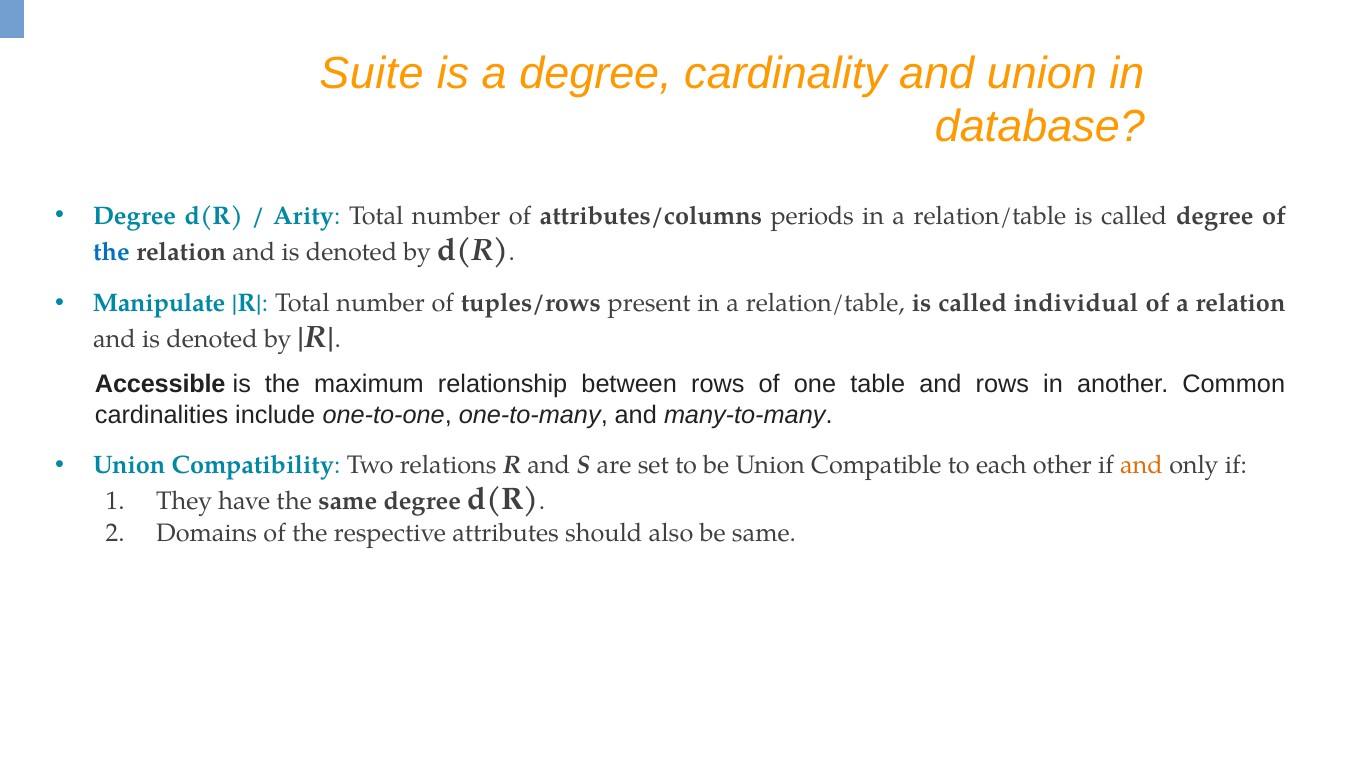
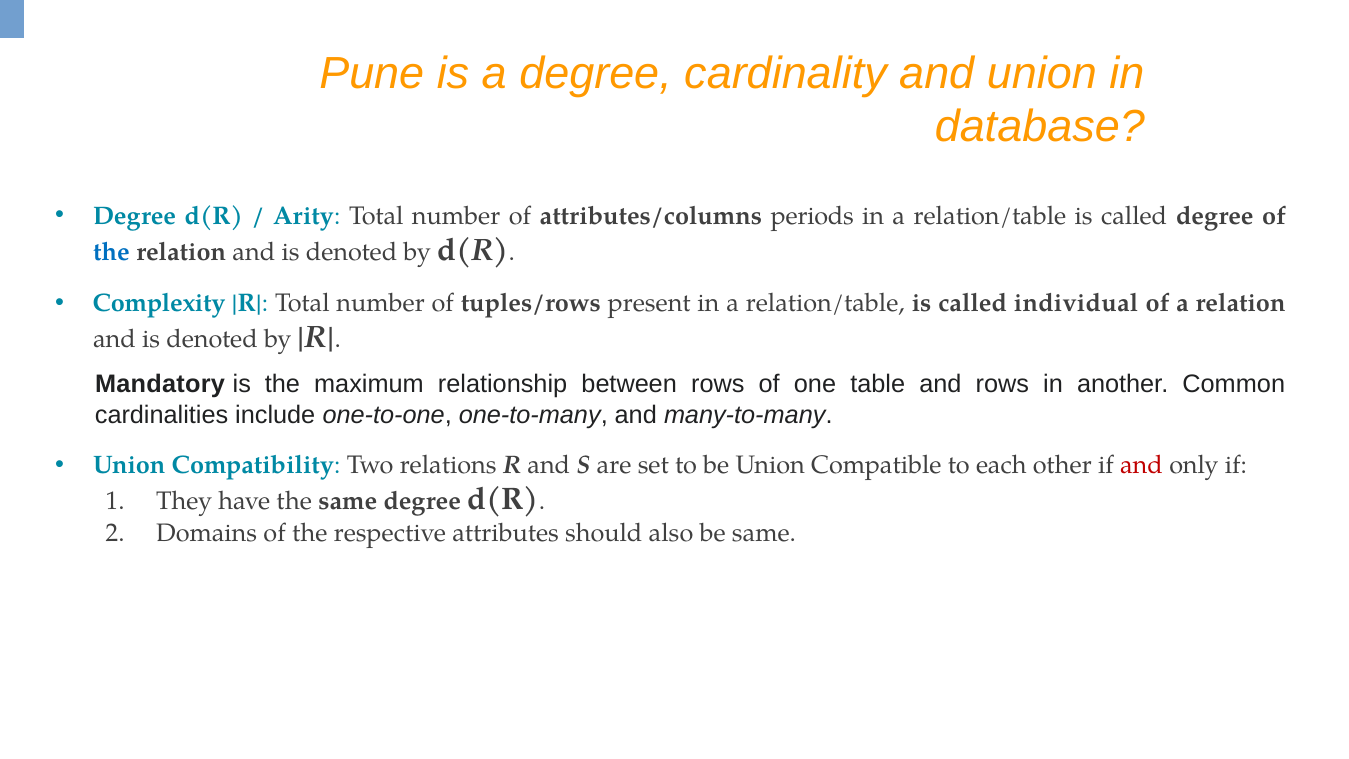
Suite: Suite -> Pune (372, 73)
Manipulate: Manipulate -> Complexity (159, 303)
Accessible: Accessible -> Mandatory (160, 384)
and colour: orange -> red (1141, 465)
